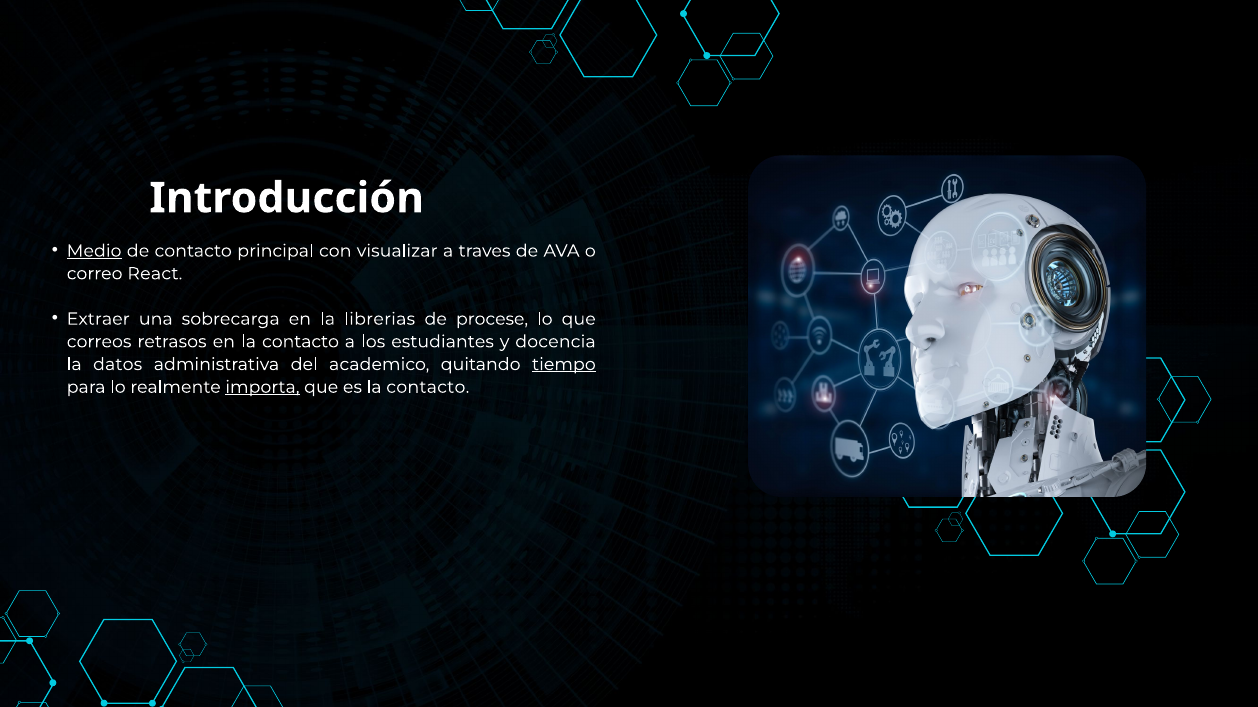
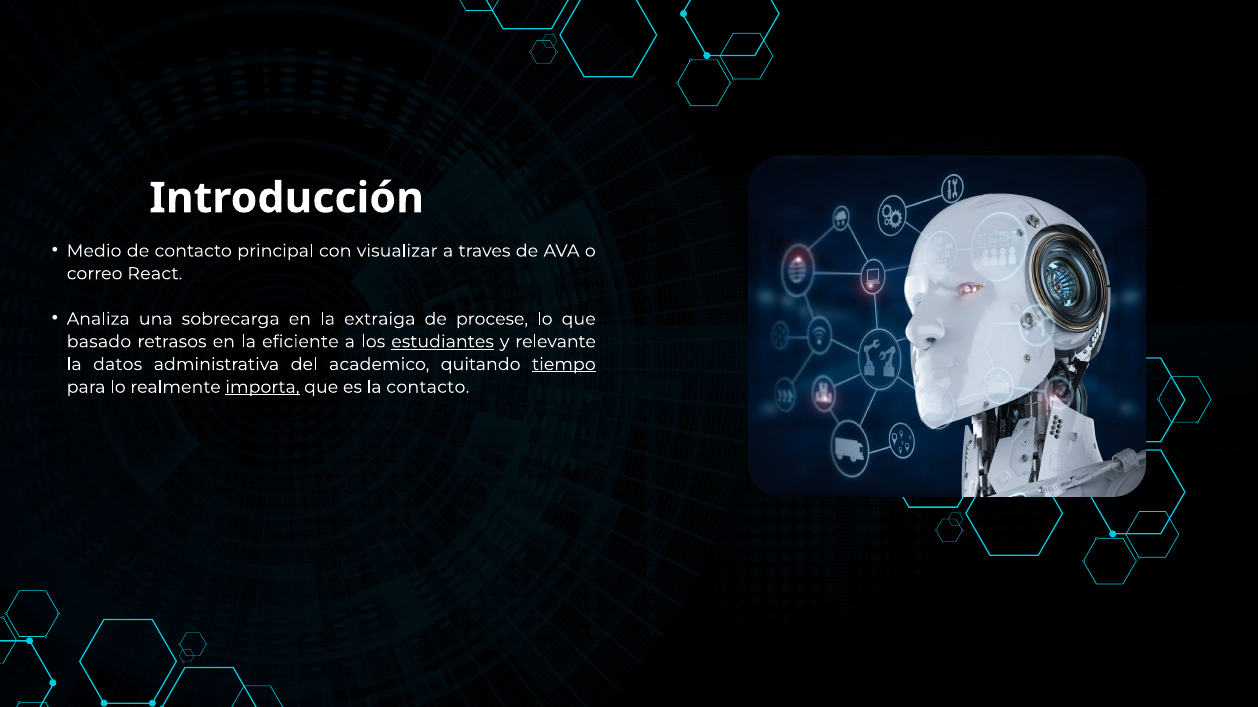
Medio underline: present -> none (94, 251)
Extraer: Extraer -> Analiza (98, 319)
librerias: librerias -> extraiga (380, 319)
correos: correos -> basado (99, 342)
en la contacto: contacto -> eficiente (300, 342)
estudiantes underline: none -> present (443, 342)
docencia: docencia -> relevante (556, 342)
